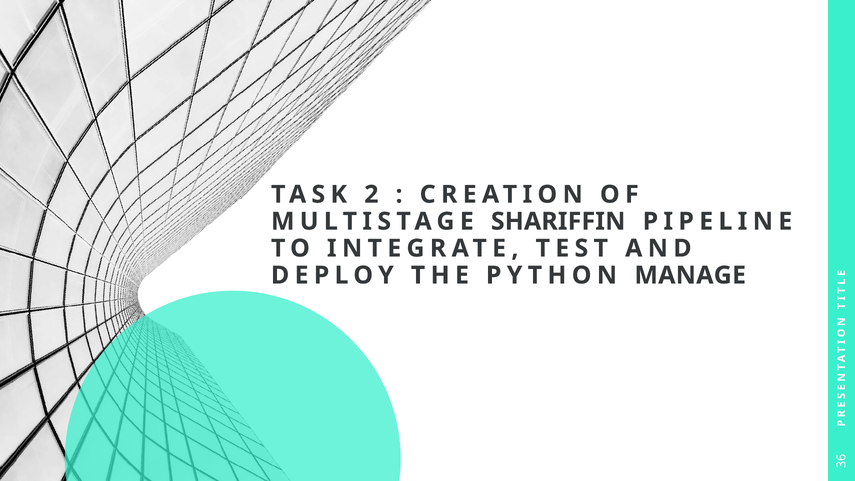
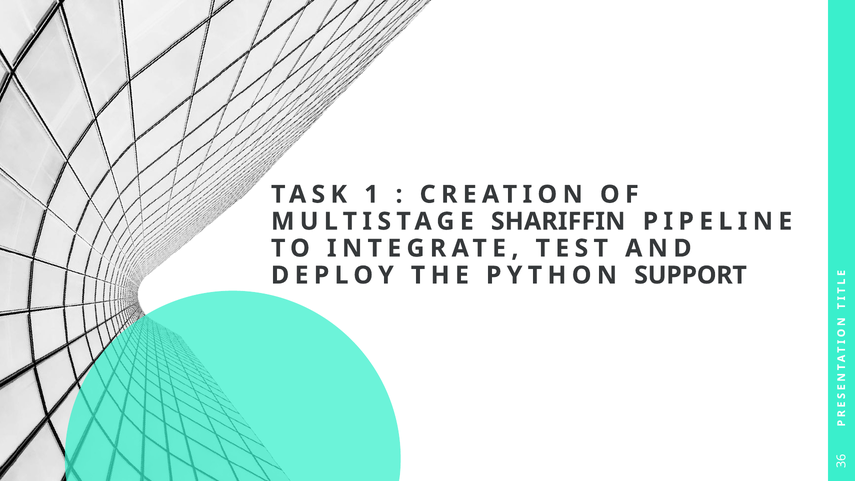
2: 2 -> 1 (371, 194)
MANAGE: MANAGE -> SUPPORT (690, 275)
